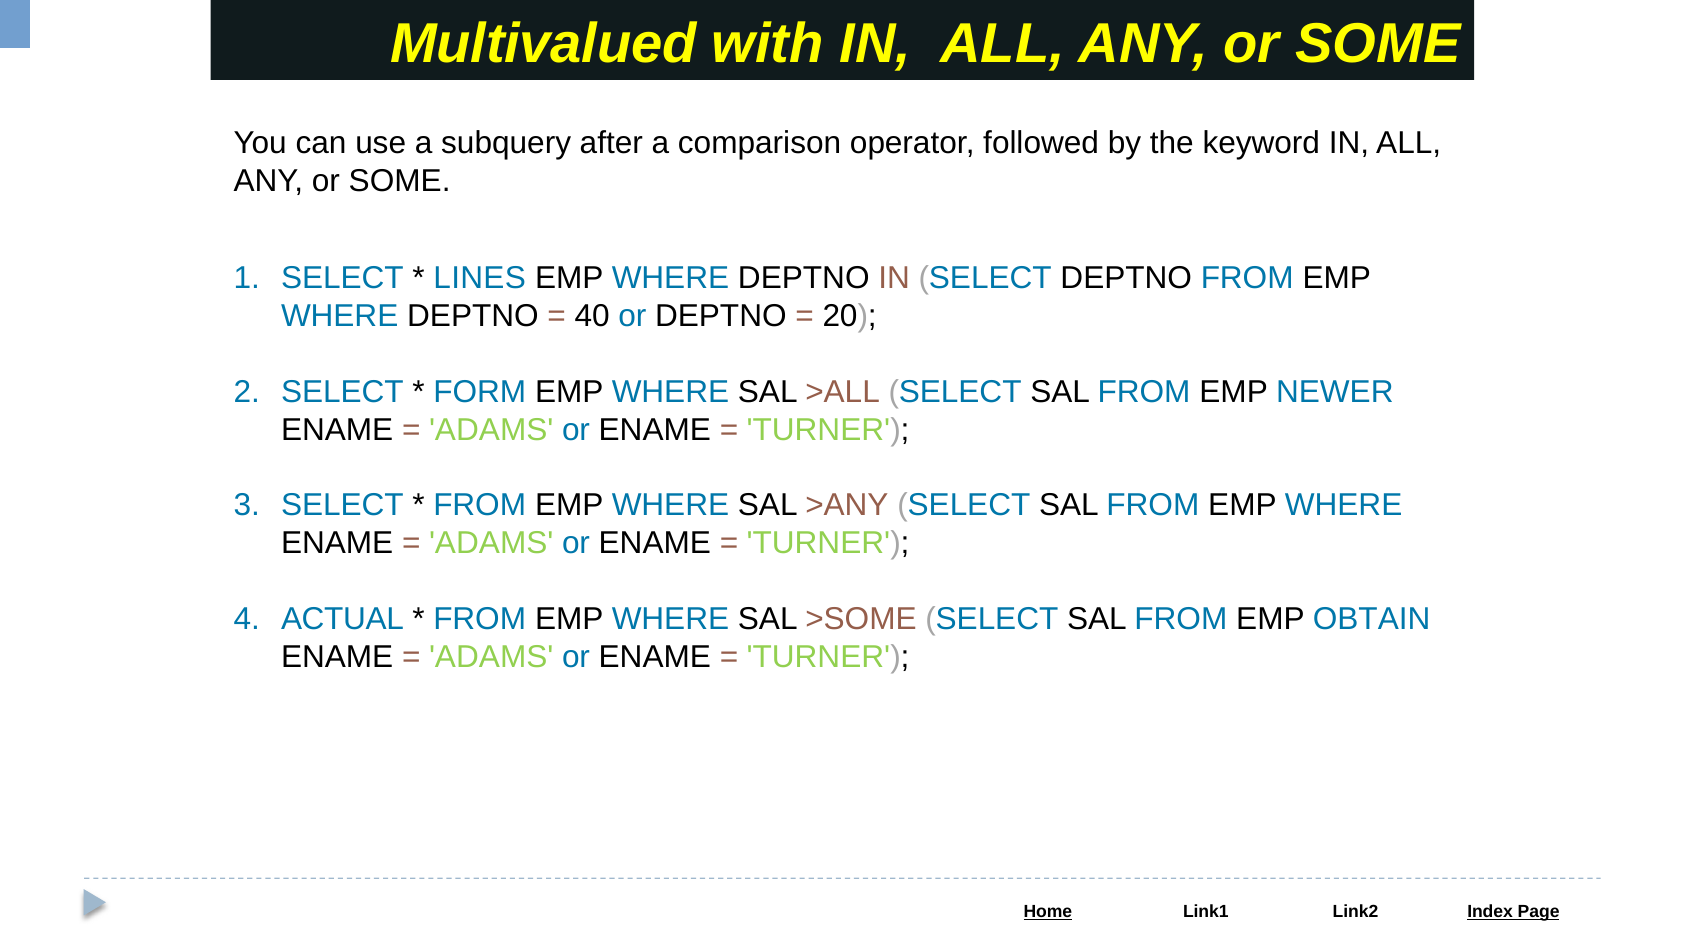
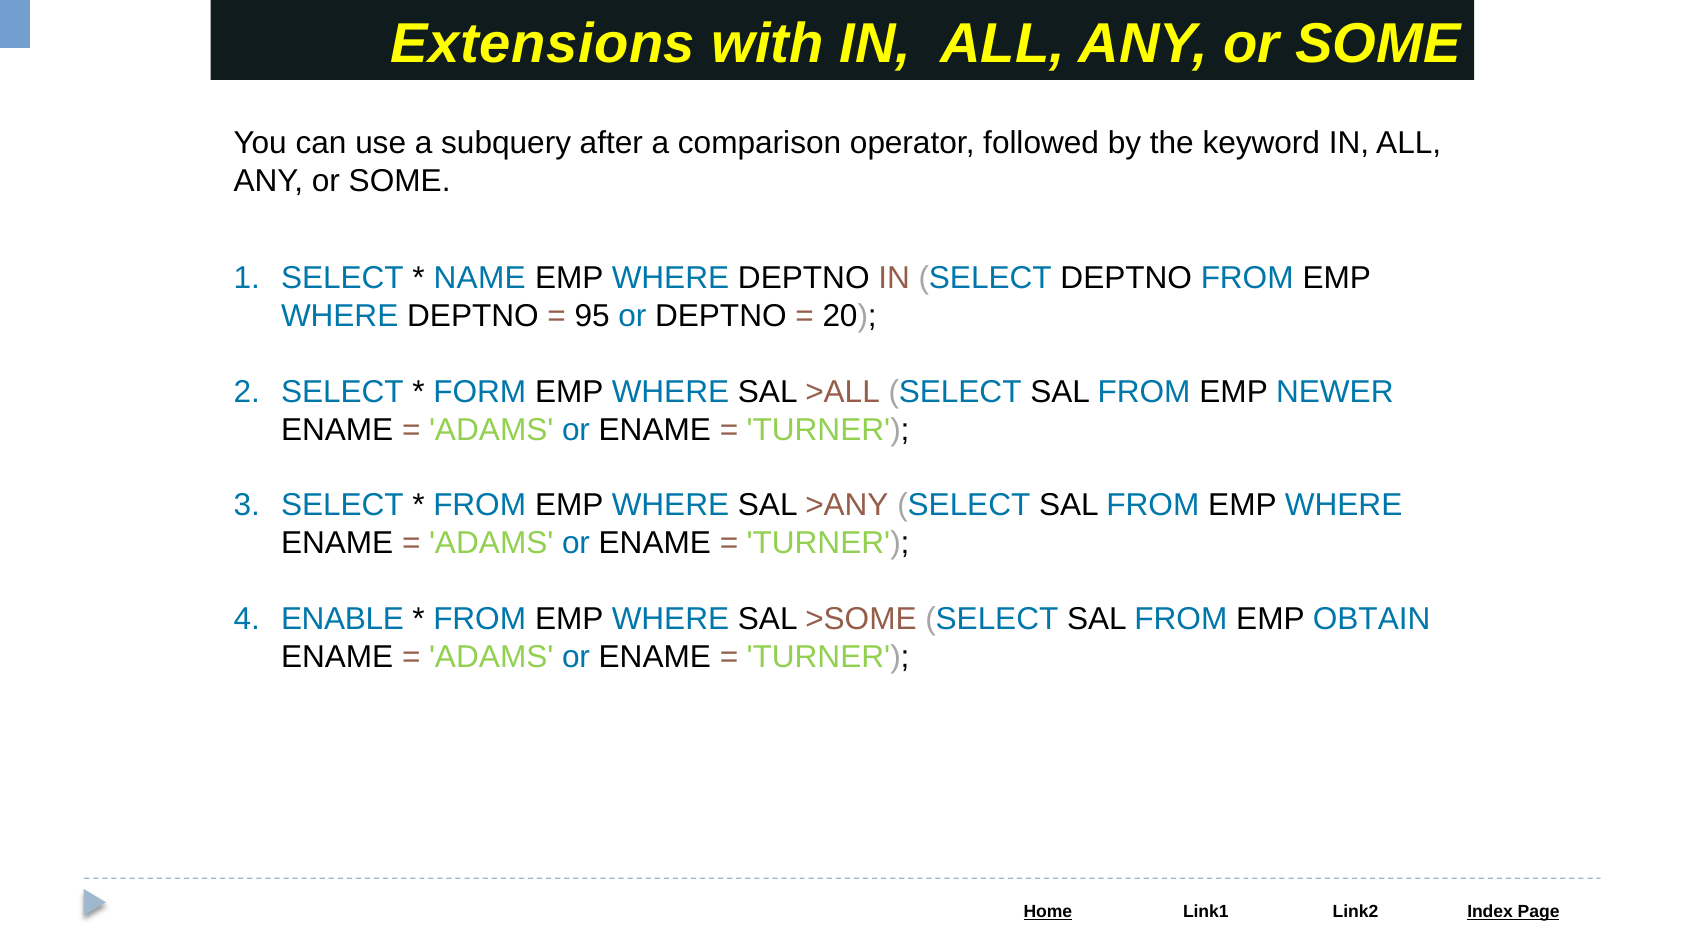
Multivalued: Multivalued -> Extensions (543, 44)
LINES: LINES -> NAME (480, 278)
40: 40 -> 95 (592, 316)
ACTUAL: ACTUAL -> ENABLE (343, 619)
